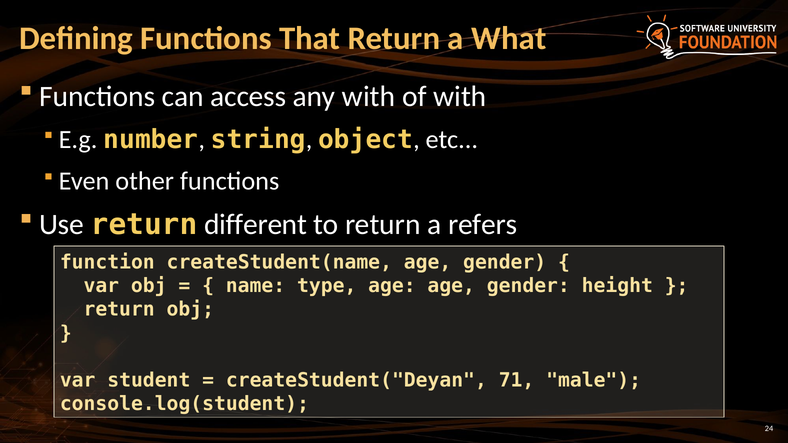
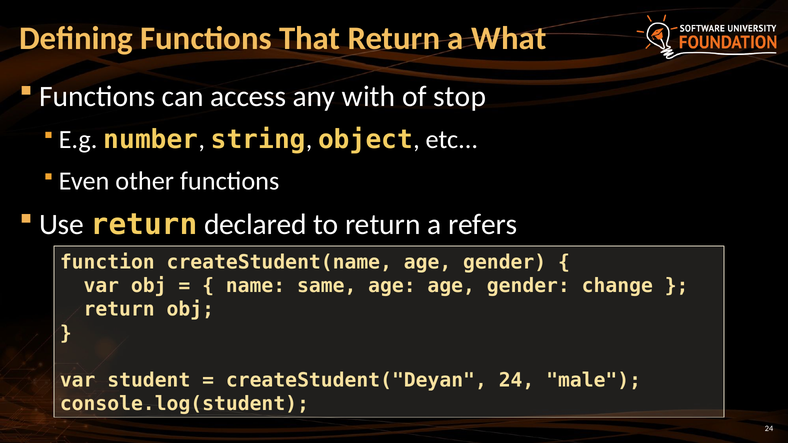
of with: with -> stop (460, 97)
different: different -> declared (255, 225)
type: type -> same (327, 286)
height: height -> change (617, 286)
createStudent("Deyan 71: 71 -> 24 (517, 381)
